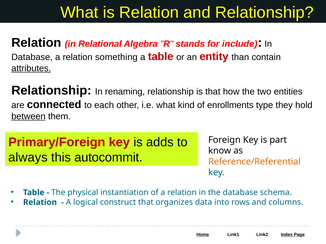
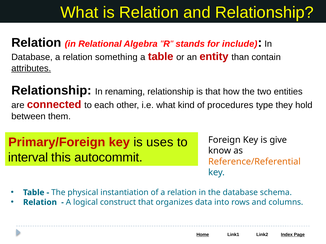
connected colour: black -> red (54, 105)
enrollments: enrollments -> procedures (230, 105)
between underline: present -> none (28, 117)
adds: adds -> uses (160, 143)
part: part -> give (278, 140)
always: always -> interval (28, 158)
